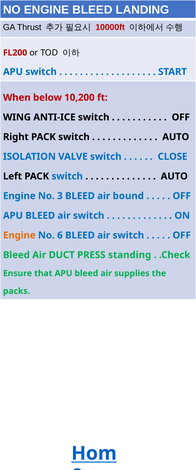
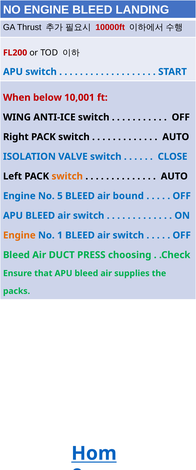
10,200: 10,200 -> 10,001 (79, 97)
switch colour: blue -> orange (67, 176)
3: 3 -> 5 (60, 195)
6: 6 -> 1 (60, 235)
standing: standing -> choosing (130, 254)
